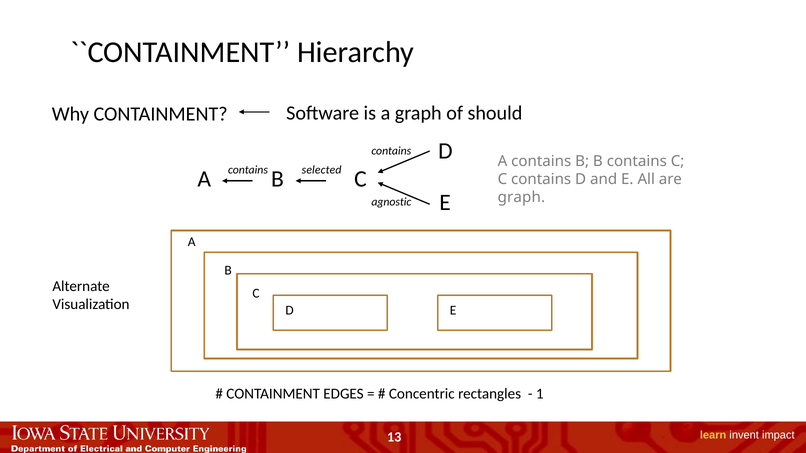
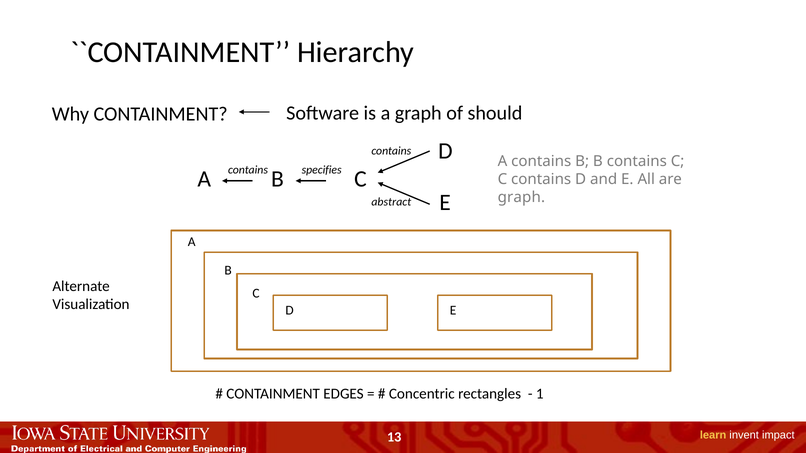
selected: selected -> specifies (322, 170)
agnostic: agnostic -> abstract (391, 202)
